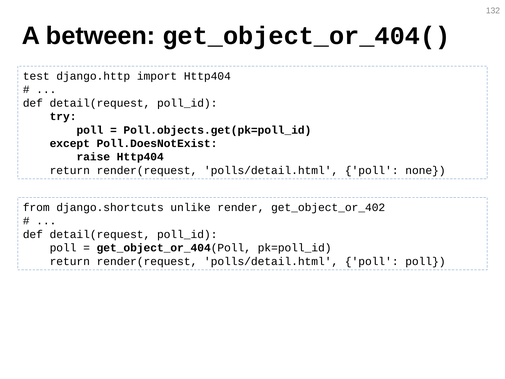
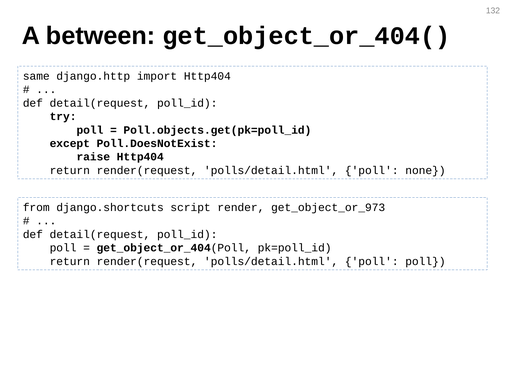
test: test -> same (36, 76)
unlike: unlike -> script (191, 207)
get_object_or_402: get_object_or_402 -> get_object_or_973 (328, 207)
